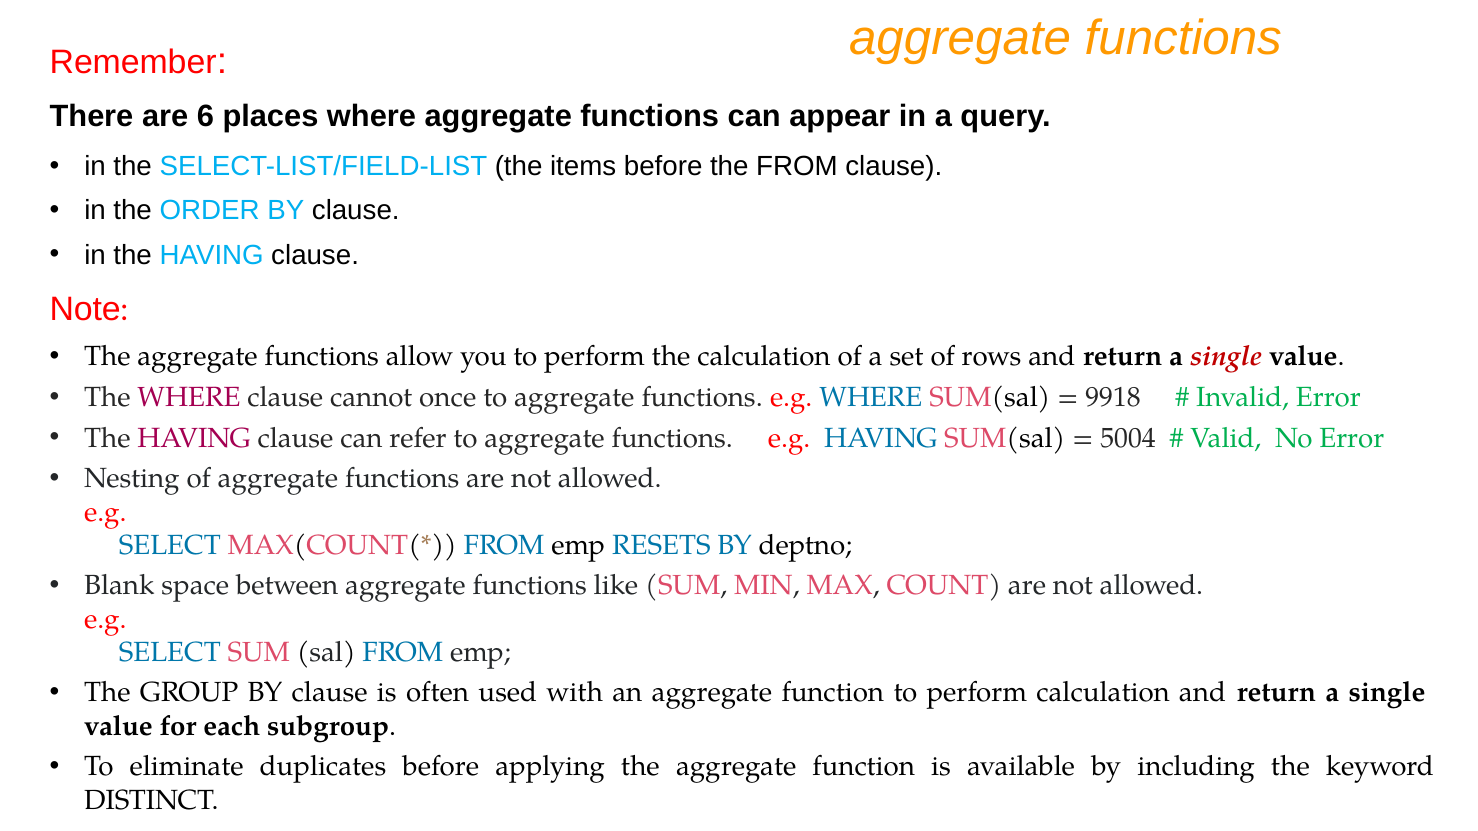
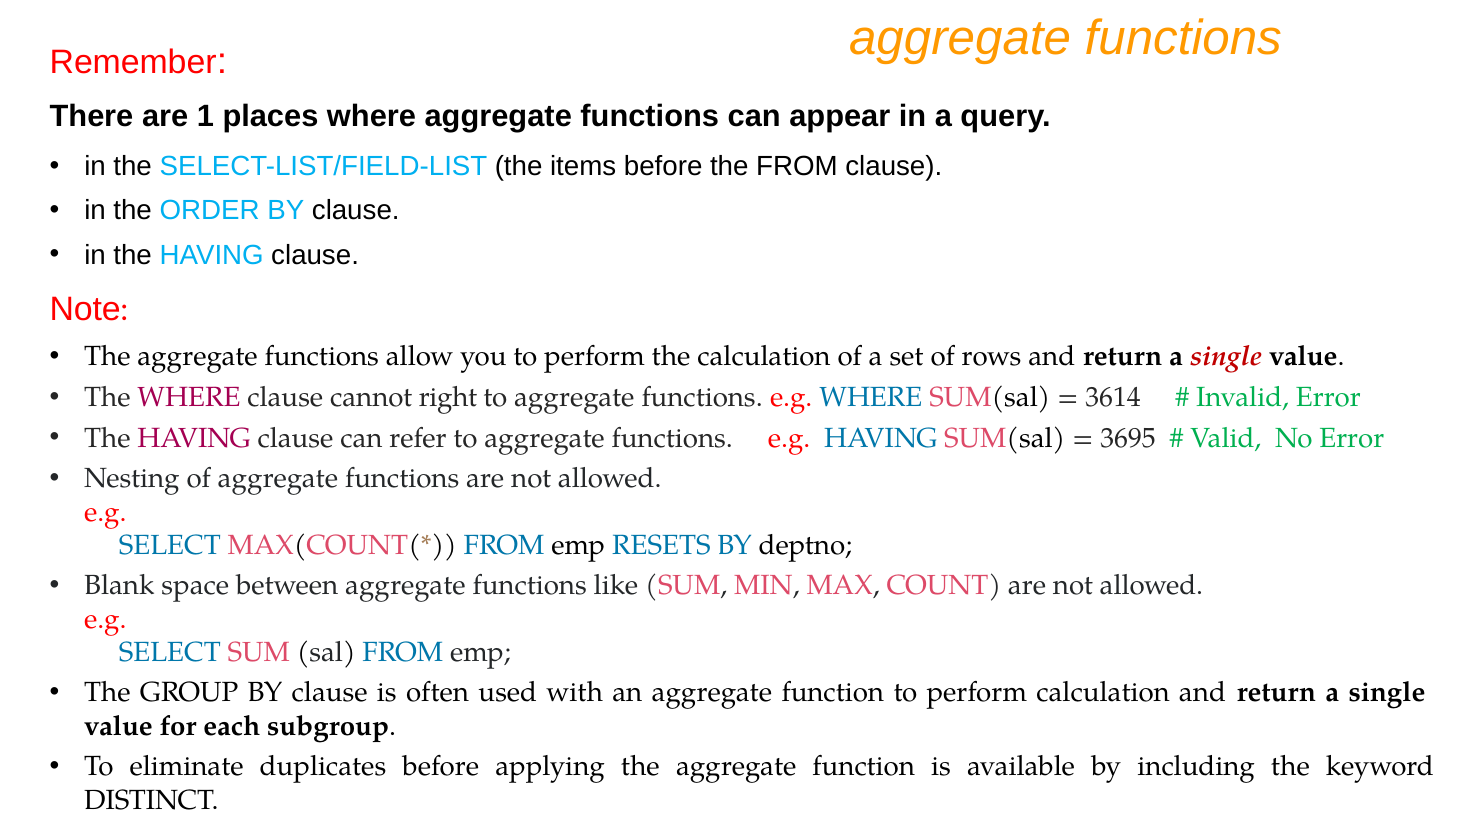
6: 6 -> 1 (205, 117)
once: once -> right (448, 398)
9918: 9918 -> 3614 (1113, 398)
5004: 5004 -> 3695 (1128, 438)
